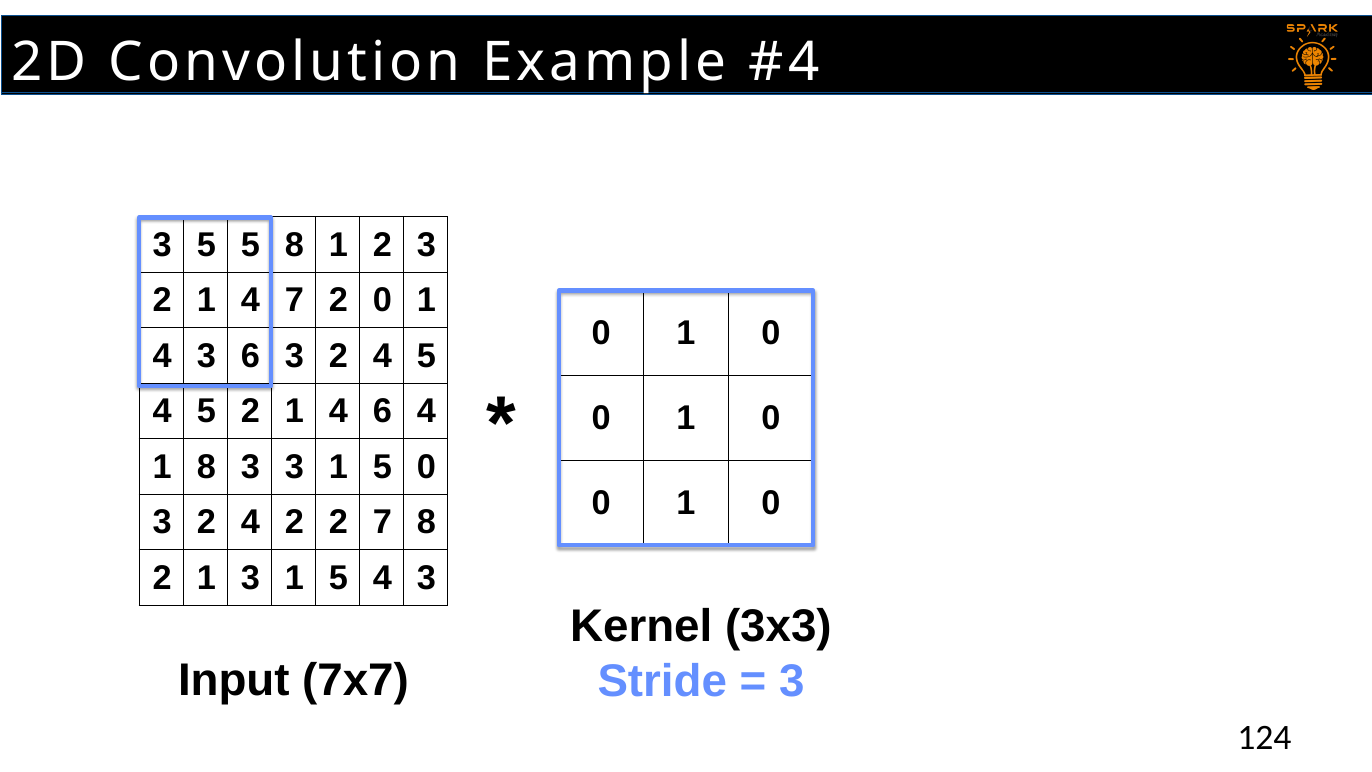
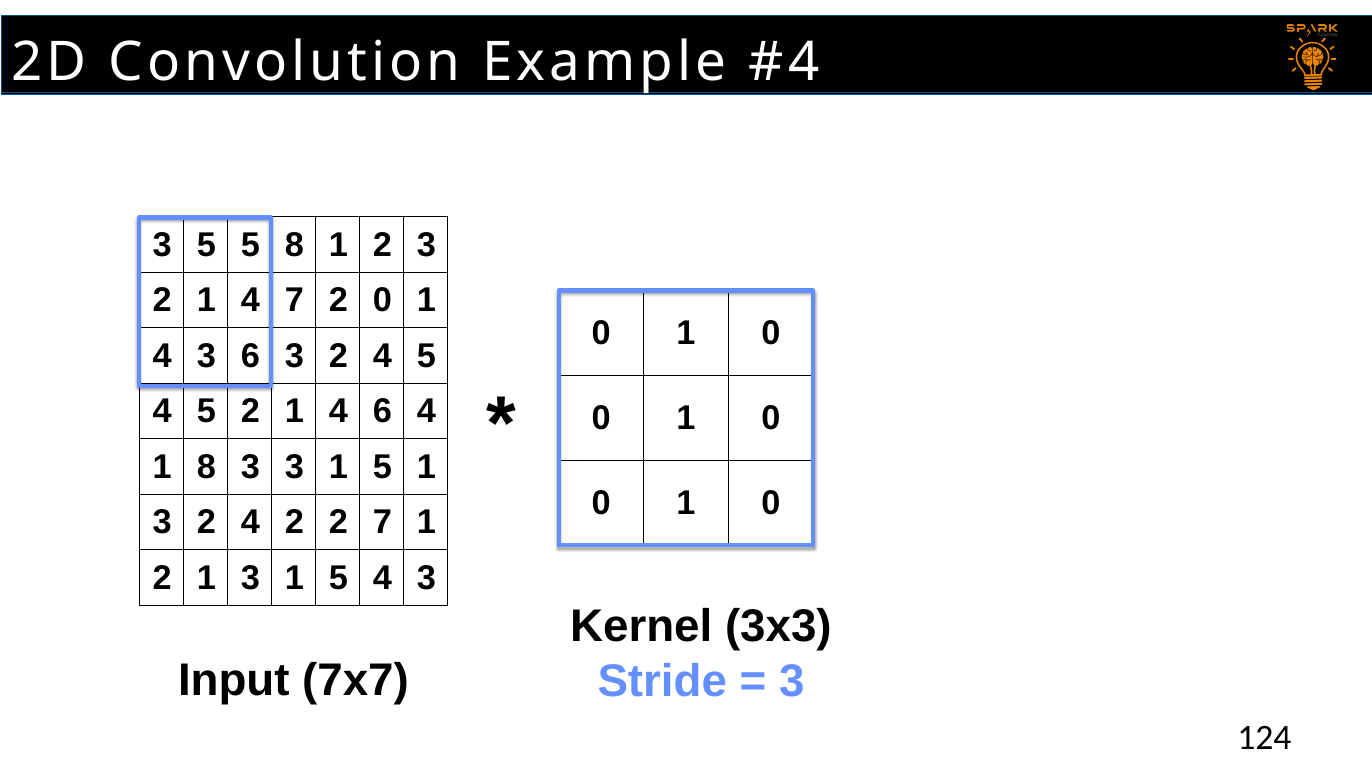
5 0: 0 -> 1 (426, 467)
7 8: 8 -> 1 (426, 522)
